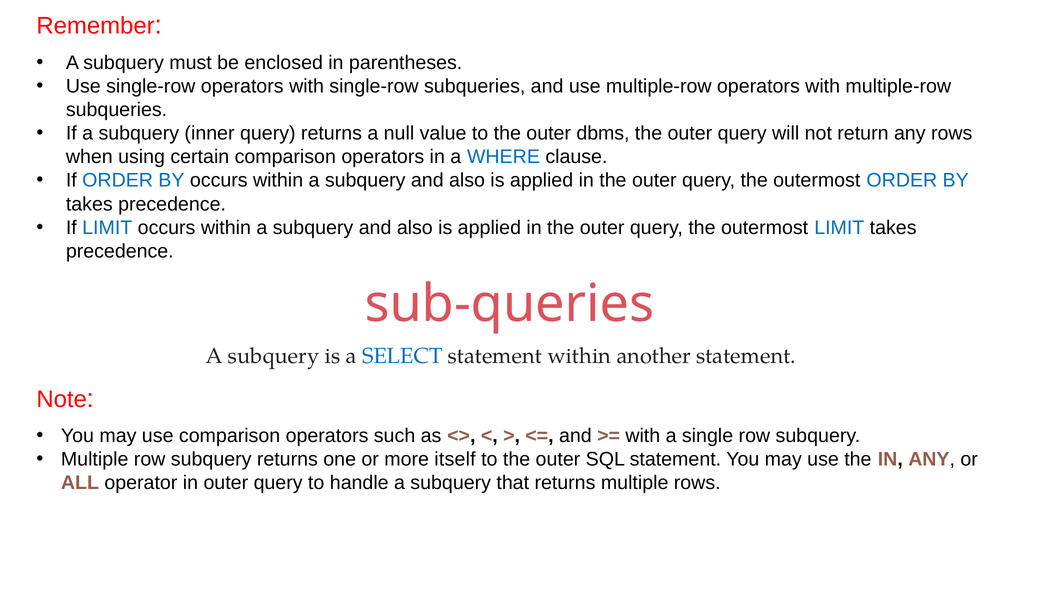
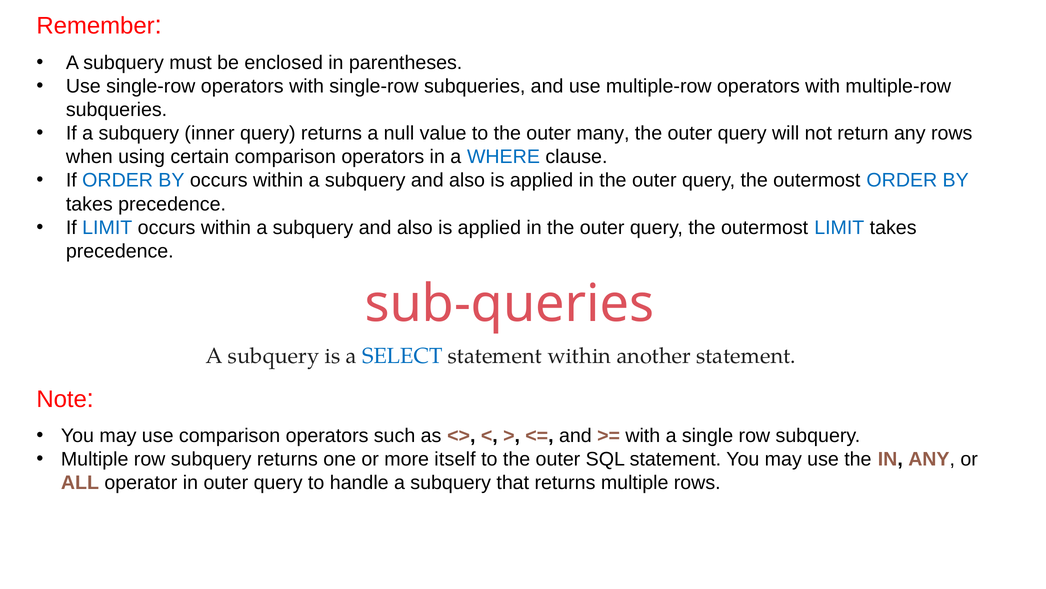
dbms: dbms -> many (603, 133)
